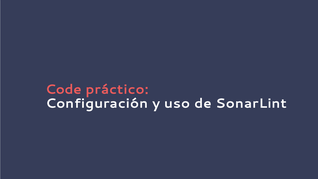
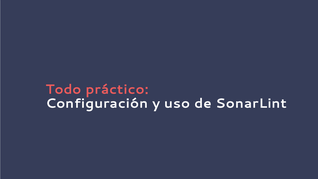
Code: Code -> Todo (63, 89)
